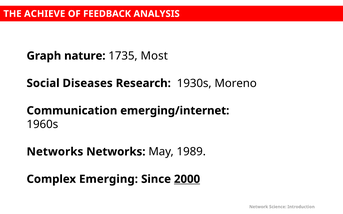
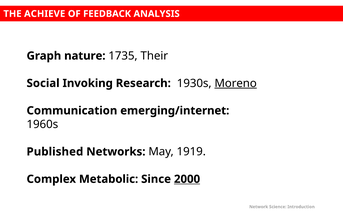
Most: Most -> Their (154, 56)
Diseases: Diseases -> Invoking (88, 83)
Moreno underline: none -> present (236, 83)
Networks: Networks -> Published (55, 152)
1989: 1989 -> 1919 (191, 152)
Emerging: Emerging -> Metabolic (109, 179)
